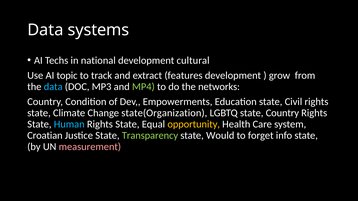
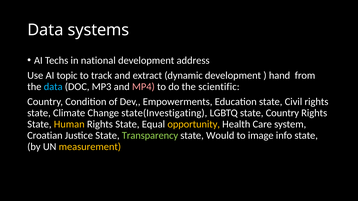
cultural: cultural -> address (193, 61)
features: features -> dynamic (184, 76)
grow: grow -> hand (280, 76)
MP4 colour: light green -> pink (143, 87)
networks: networks -> scientific (219, 87)
state(Organization: state(Organization -> state(Investigating (164, 113)
Human colour: light blue -> yellow (69, 124)
forget: forget -> image (261, 136)
measurement colour: pink -> yellow (90, 147)
